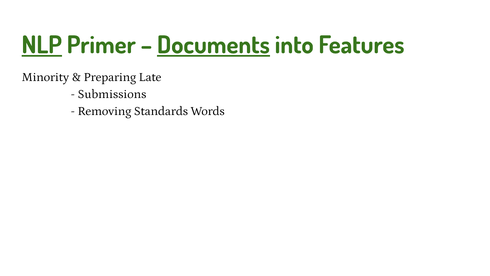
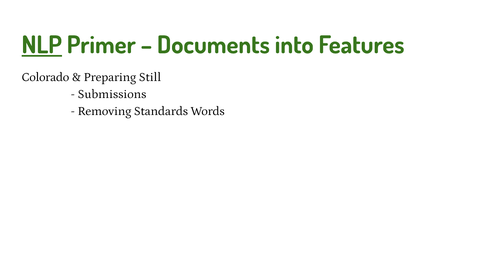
Documents underline: present -> none (213, 45)
Minority: Minority -> Colorado (45, 77)
Late: Late -> Still (150, 77)
